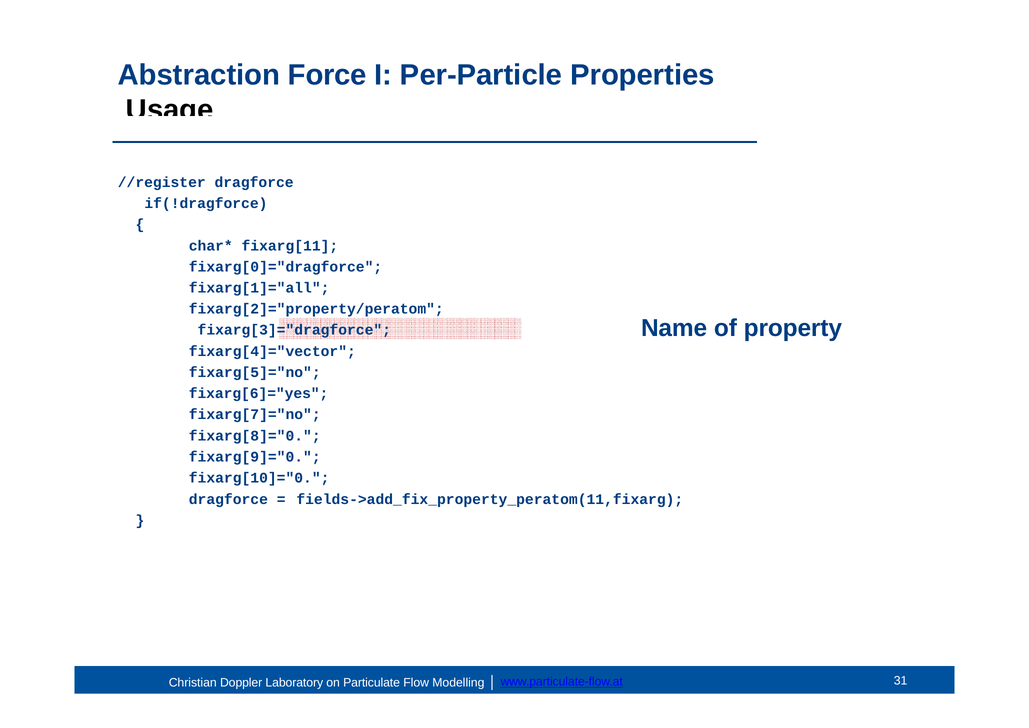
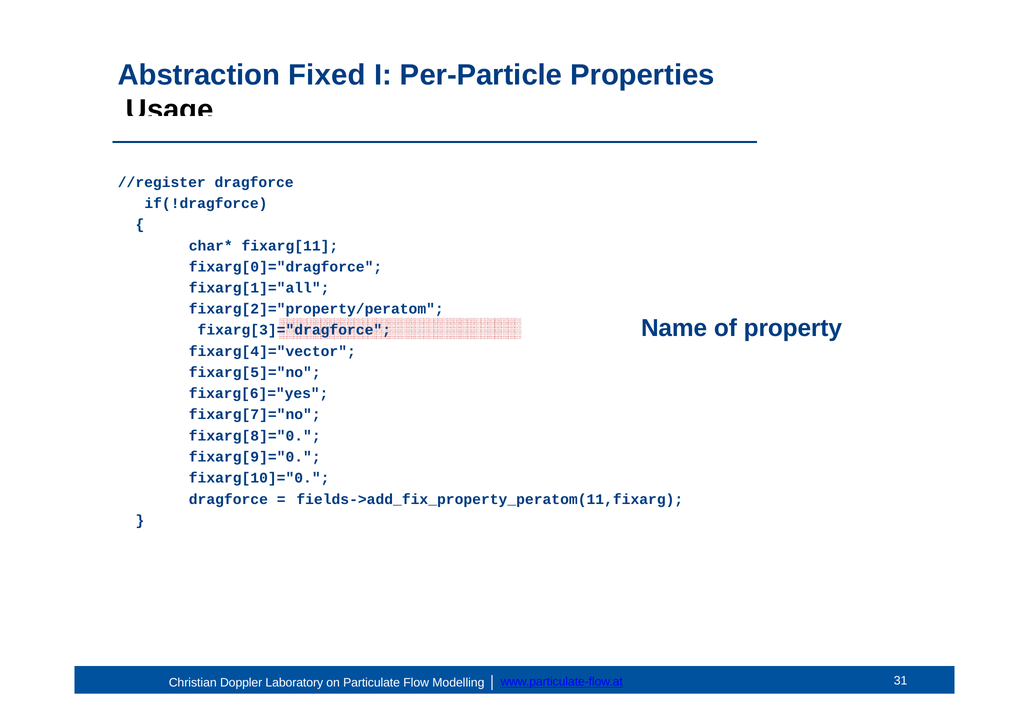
Force: Force -> Fixed (327, 75)
